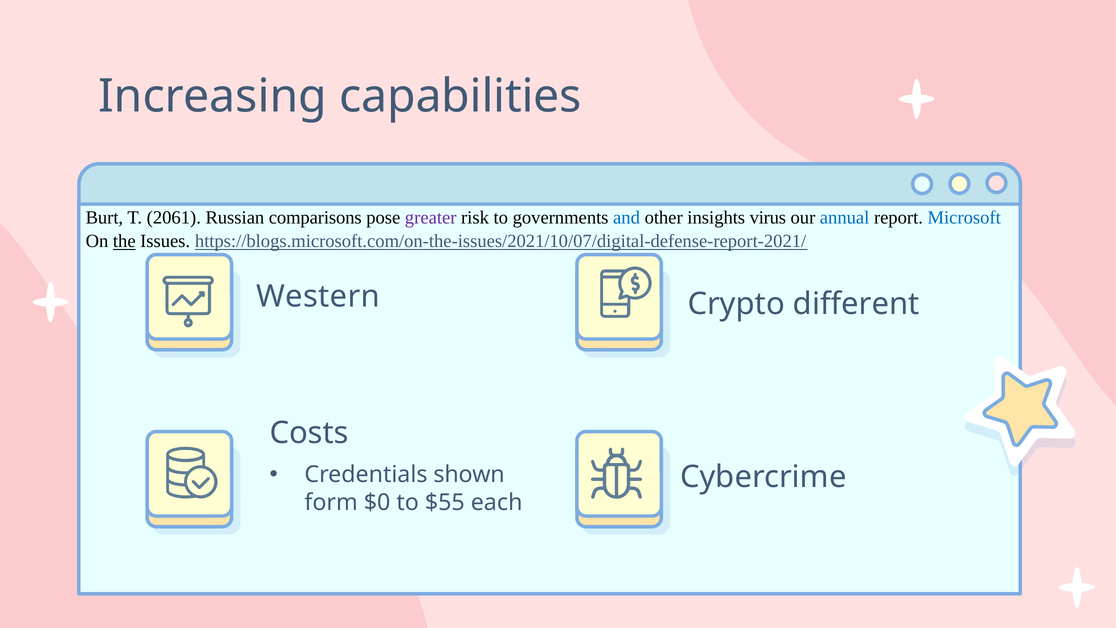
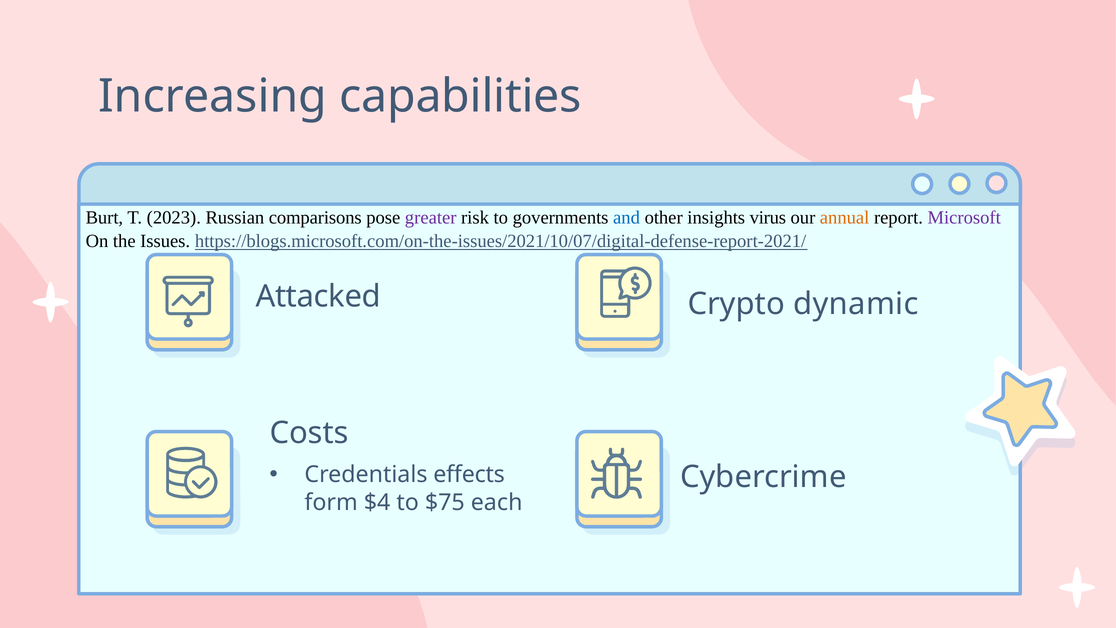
2061: 2061 -> 2023 (174, 217)
annual colour: blue -> orange (845, 217)
Microsoft colour: blue -> purple (964, 217)
the underline: present -> none (124, 241)
Western: Western -> Attacked (318, 297)
different: different -> dynamic (856, 304)
shown: shown -> effects (469, 475)
$0: $0 -> $4 (377, 503)
$55: $55 -> $75 (445, 503)
